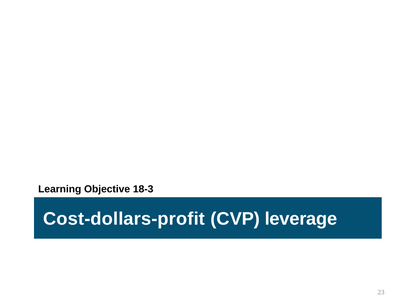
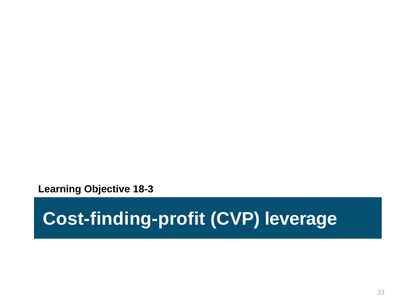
Cost-dollars-profit: Cost-dollars-profit -> Cost-finding-profit (124, 220)
